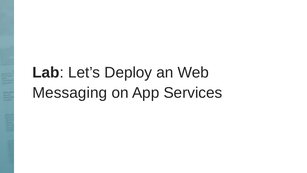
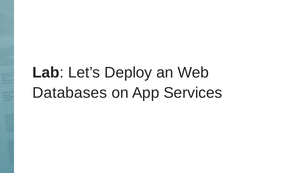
Messaging: Messaging -> Databases (70, 93)
